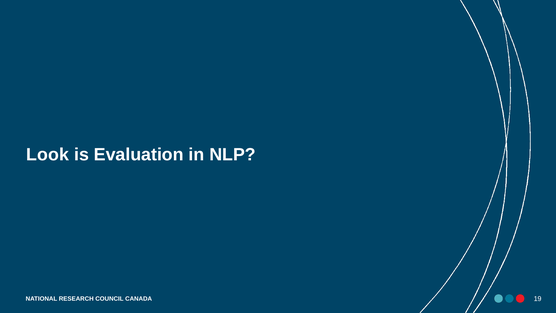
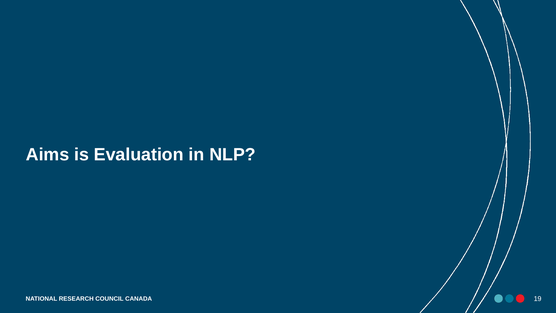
Look: Look -> Aims (48, 155)
